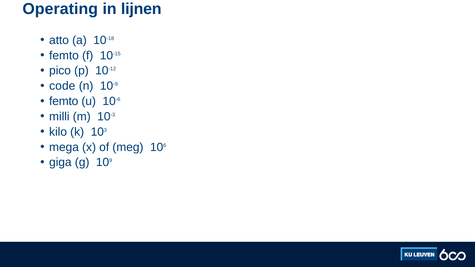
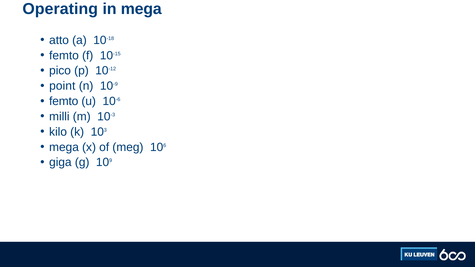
in lijnen: lijnen -> mega (141, 9)
code: code -> point (62, 86)
